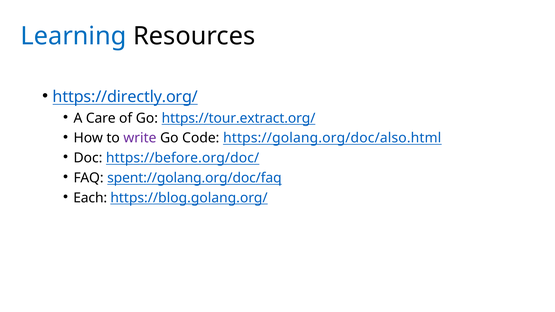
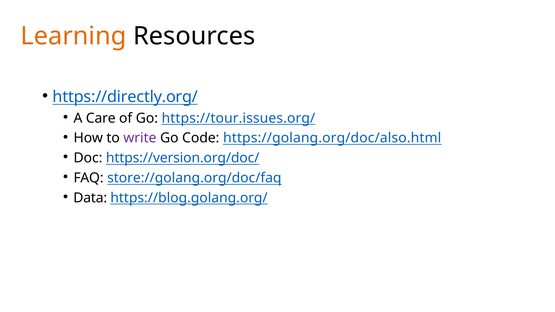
Learning colour: blue -> orange (74, 36)
https://tour.extract.org/: https://tour.extract.org/ -> https://tour.issues.org/ (238, 118)
https://before.org/doc/: https://before.org/doc/ -> https://version.org/doc/ (183, 158)
spent://golang.org/doc/faq: spent://golang.org/doc/faq -> store://golang.org/doc/faq (194, 178)
Each: Each -> Data (90, 198)
